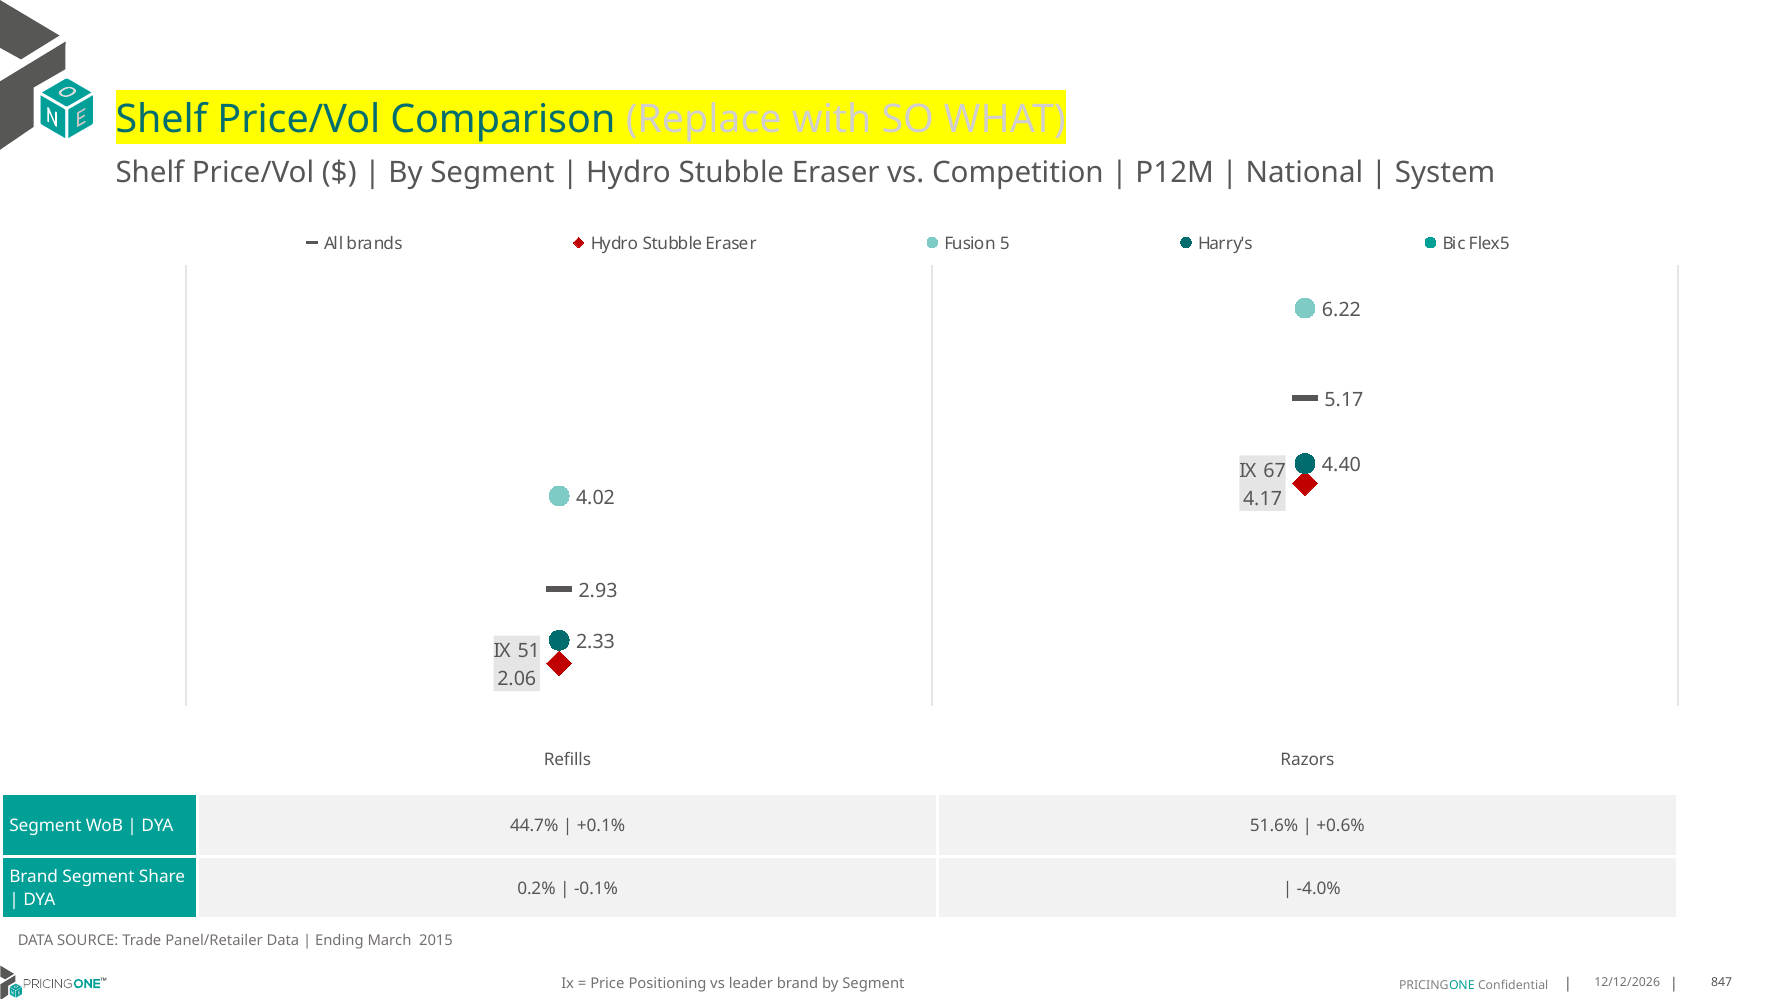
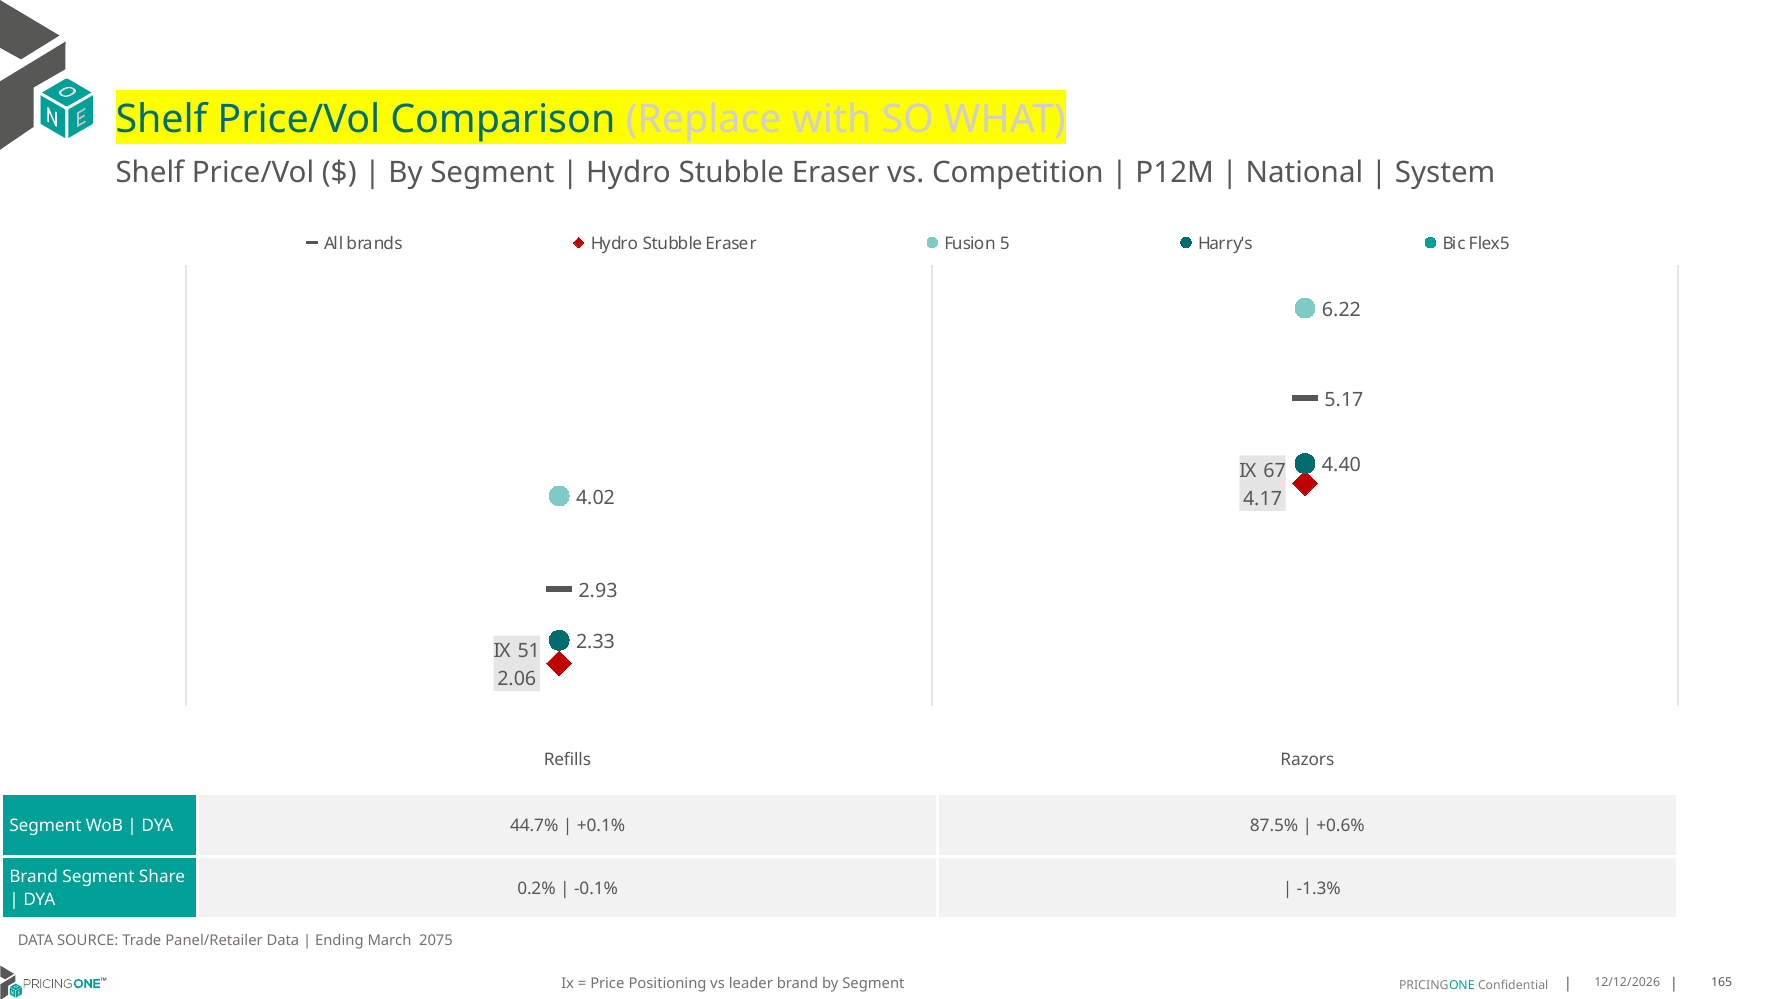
51.6%: 51.6% -> 87.5% (1274, 826)
-4.0%: -4.0% -> -1.3% (1319, 889)
2015: 2015 -> 2075 (436, 941)
847: 847 -> 165 (1722, 982)
